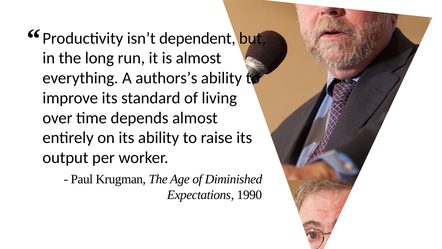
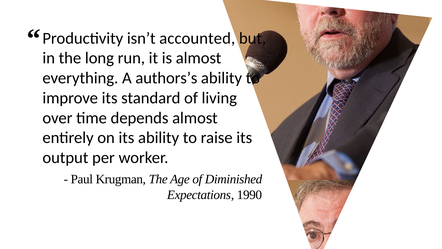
dependent: dependent -> accounted (197, 38)
